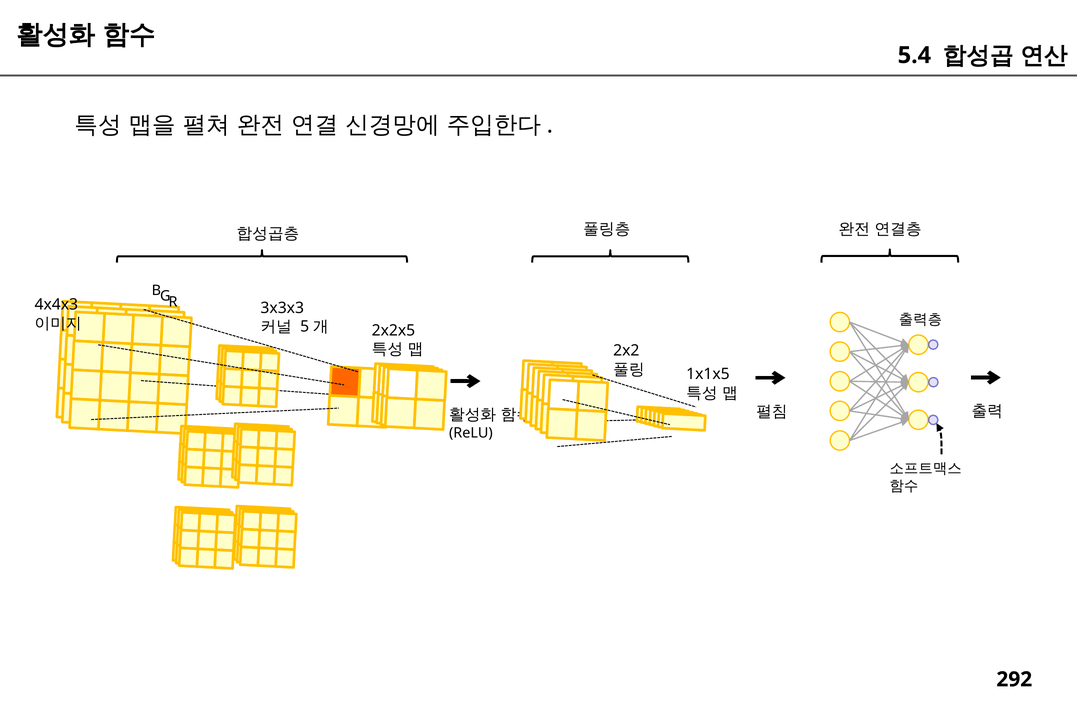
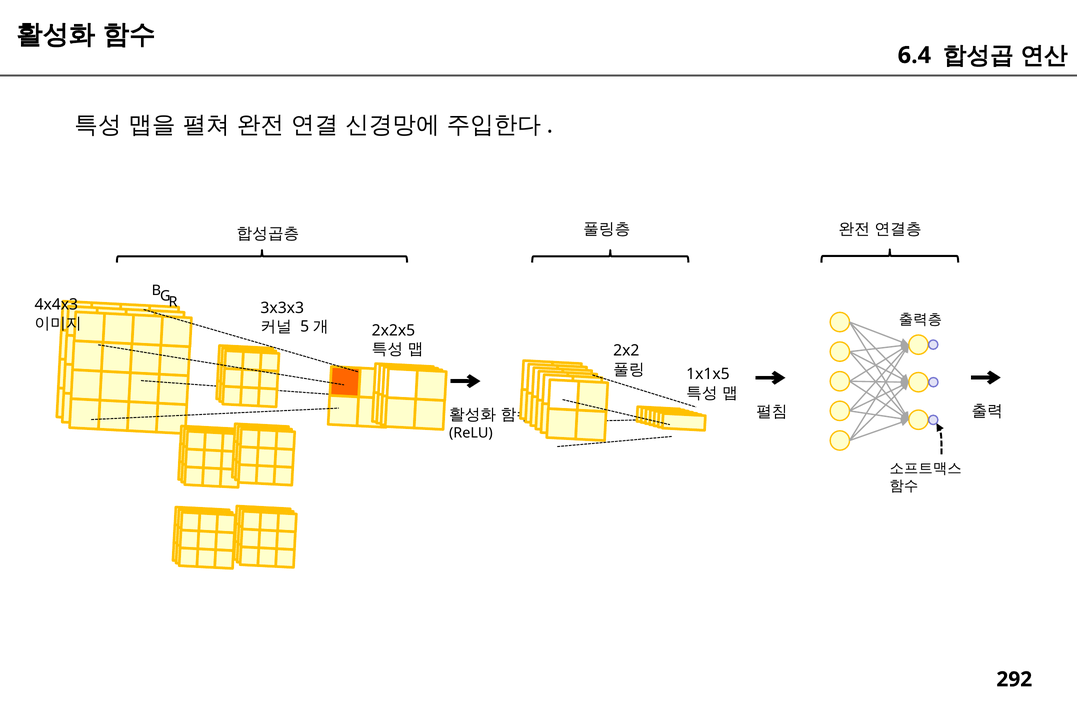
5.4: 5.4 -> 6.4 (914, 55)
